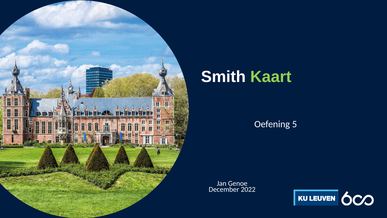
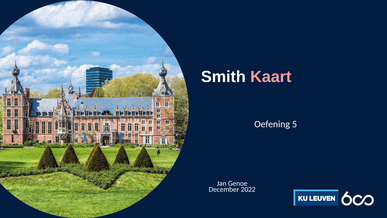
Kaart colour: light green -> pink (271, 77)
